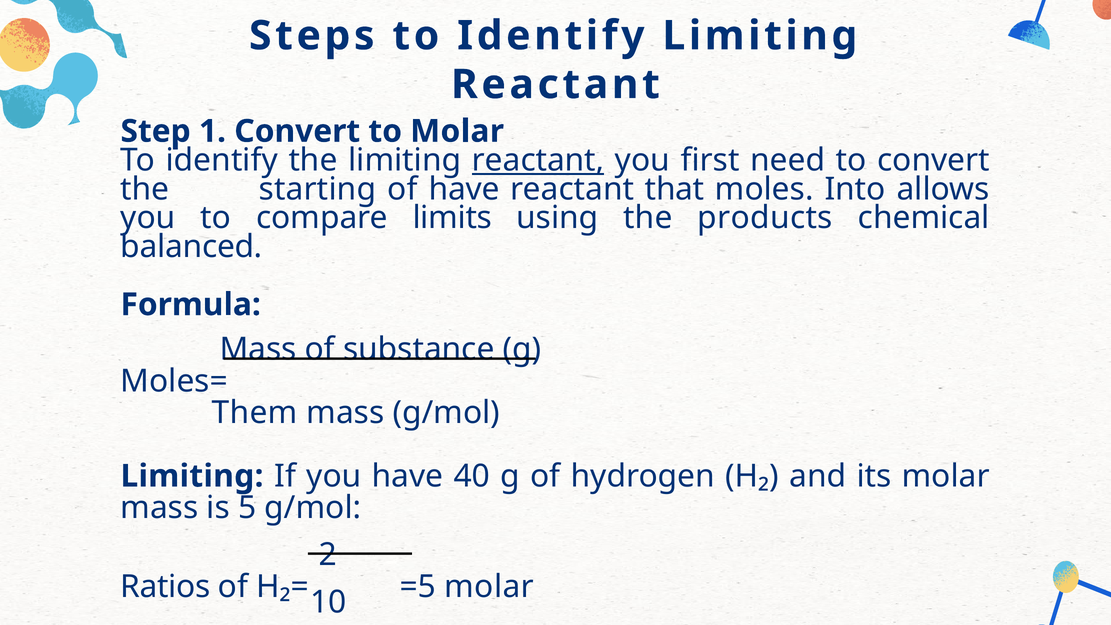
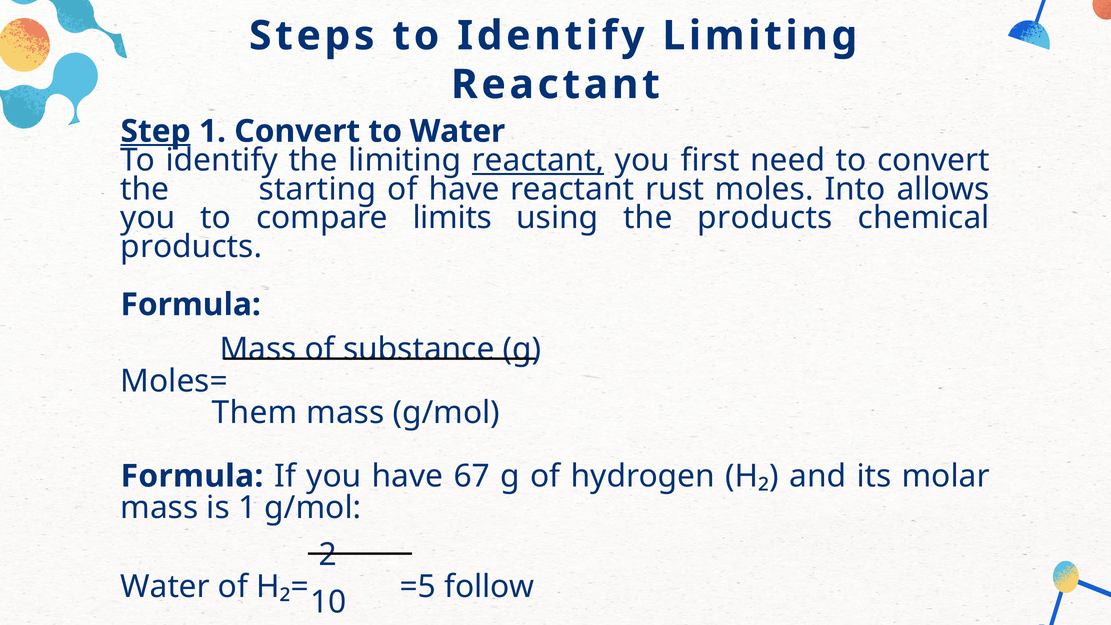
Step underline: none -> present (156, 131)
to Molar: Molar -> Water (457, 131)
that: that -> rust (675, 189)
balanced: balanced -> products (191, 247)
Limiting: Limiting -> Formula (192, 476)
40: 40 -> 67 (472, 476)
is 5: 5 -> 1 (247, 508)
Ratios: Ratios -> Water (165, 587)
=5 molar: molar -> follow (489, 587)
